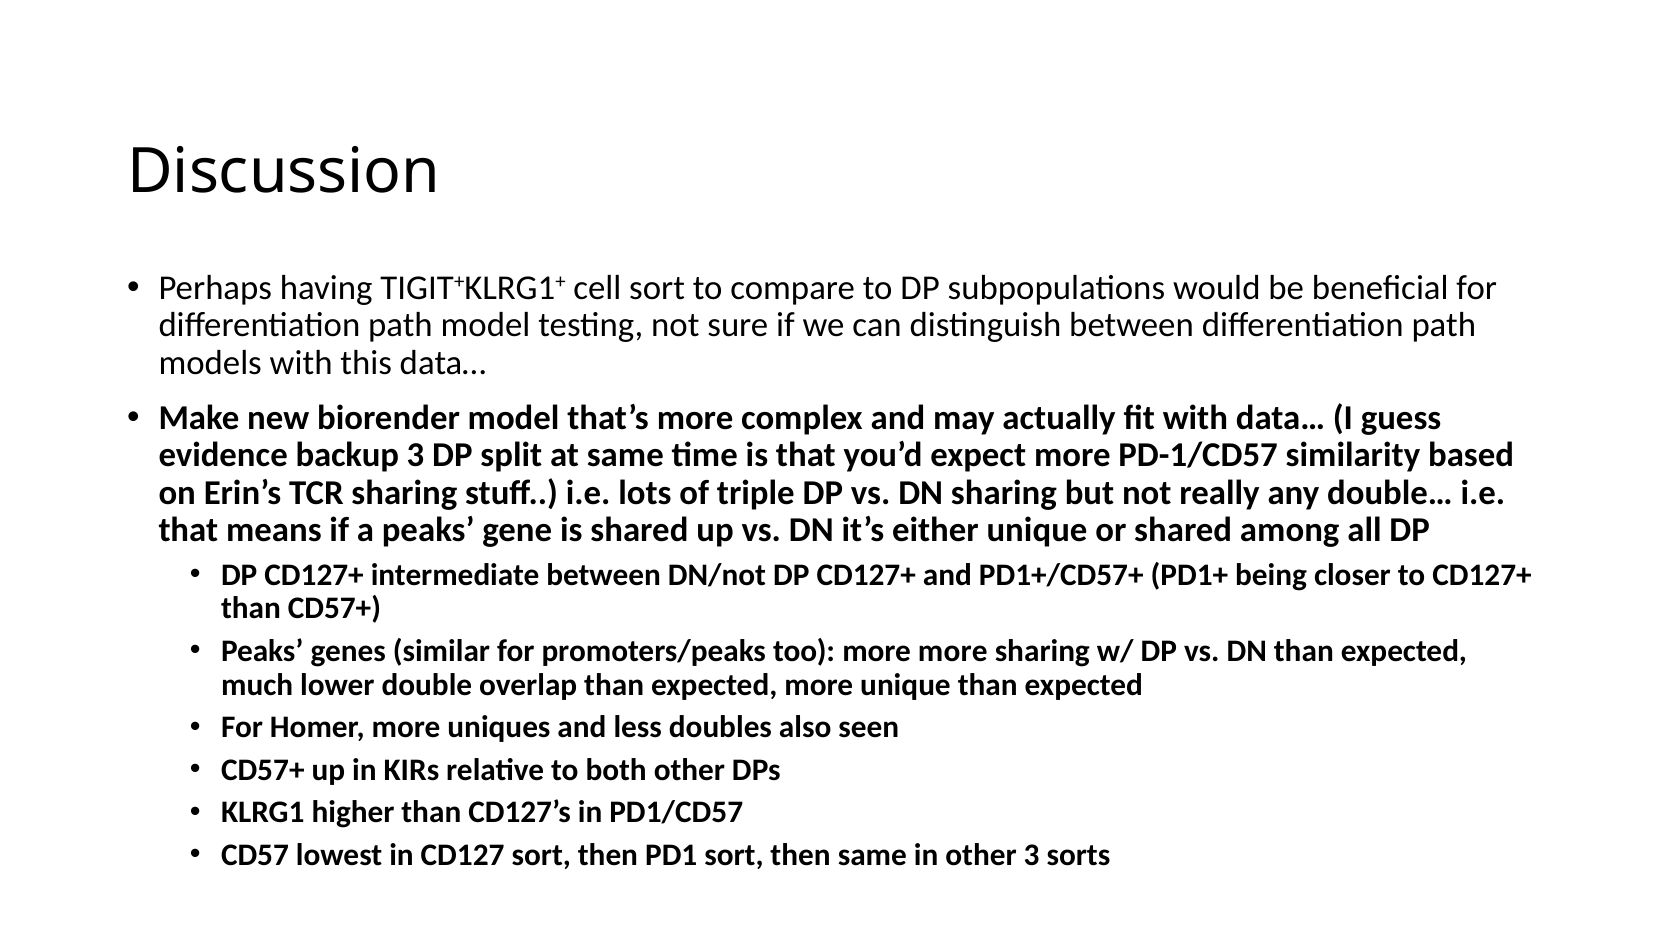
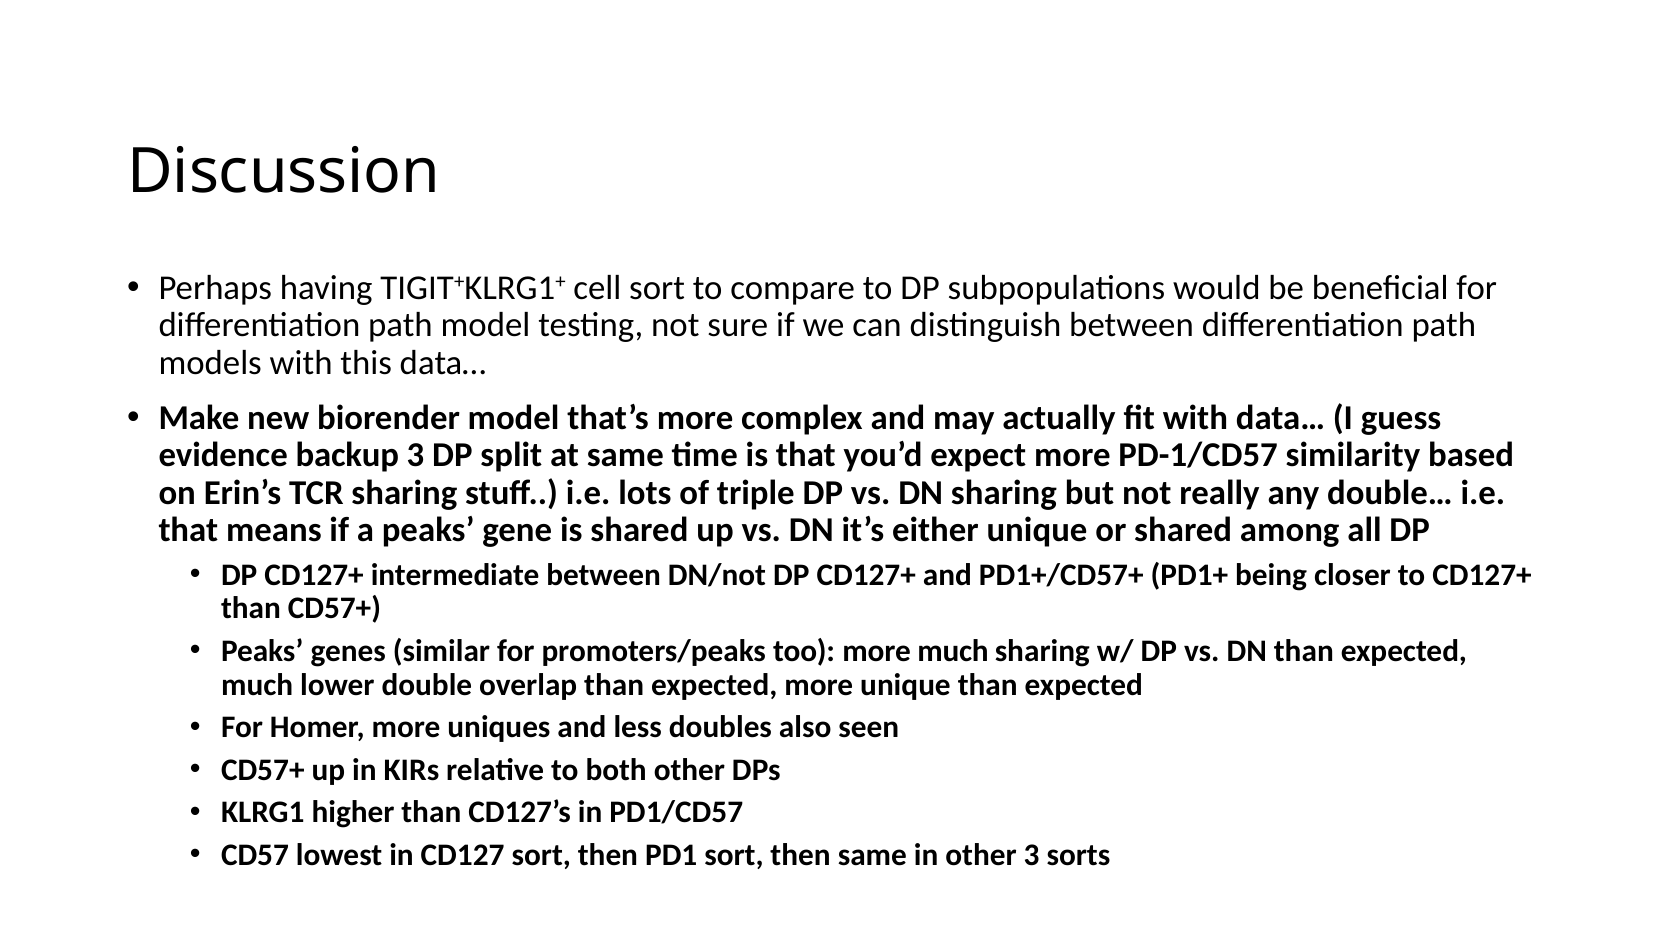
more more: more -> much (953, 651)
